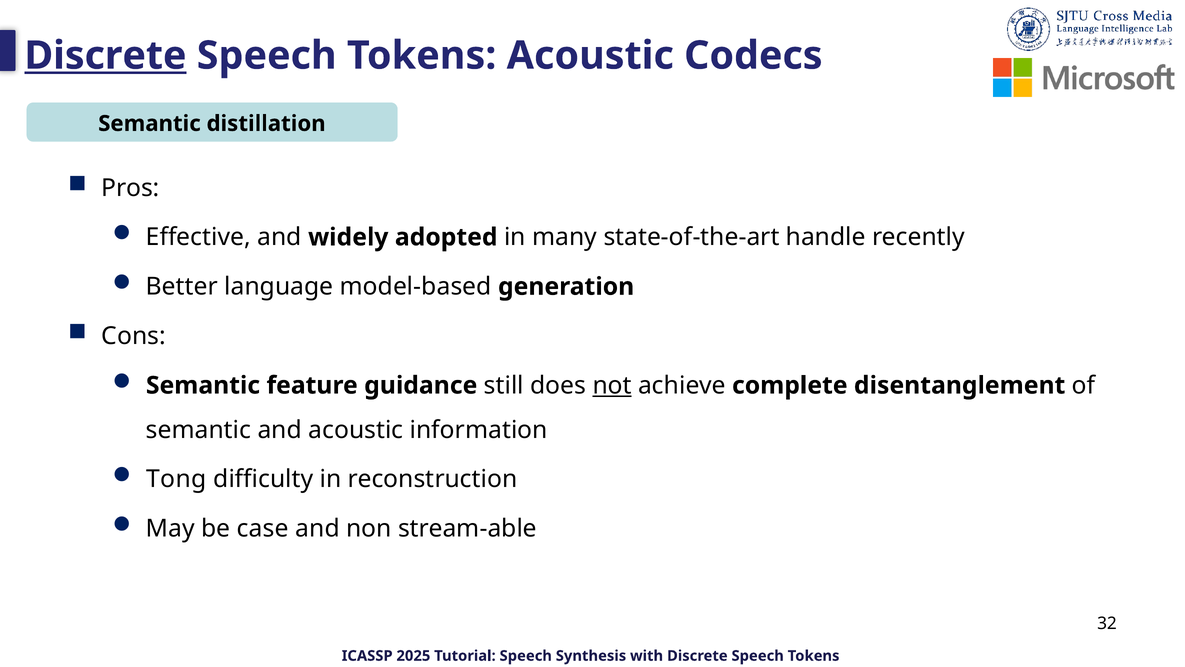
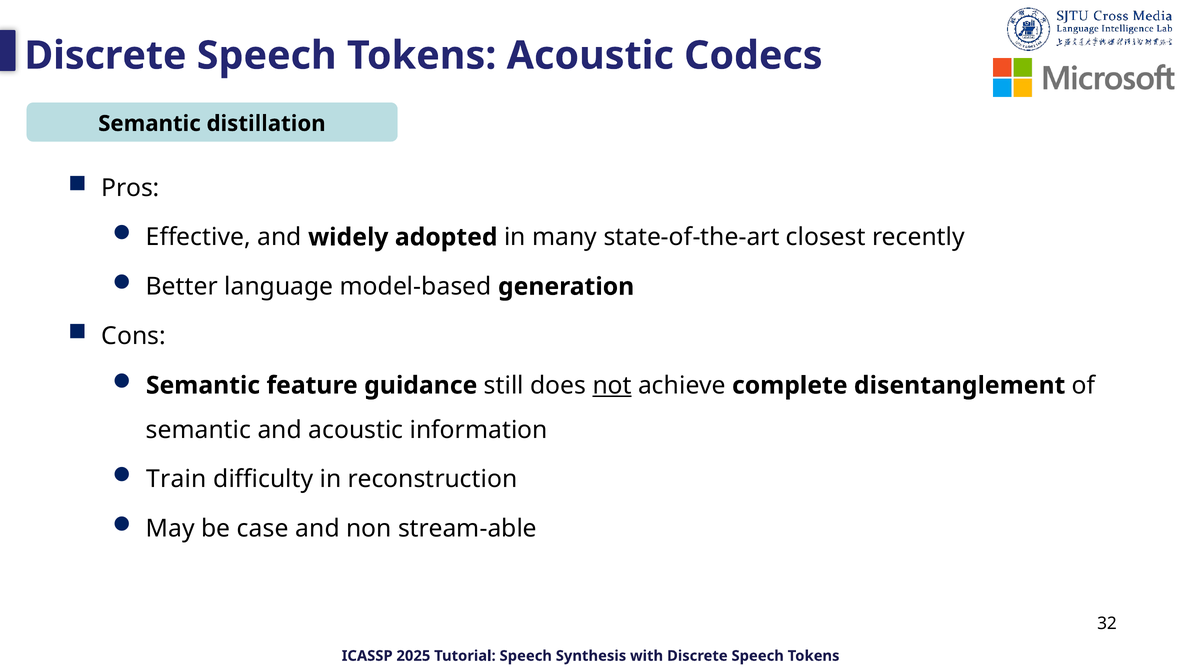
Discrete underline: present -> none (105, 56)
handle: handle -> closest (826, 237)
Tong: Tong -> Train (176, 479)
